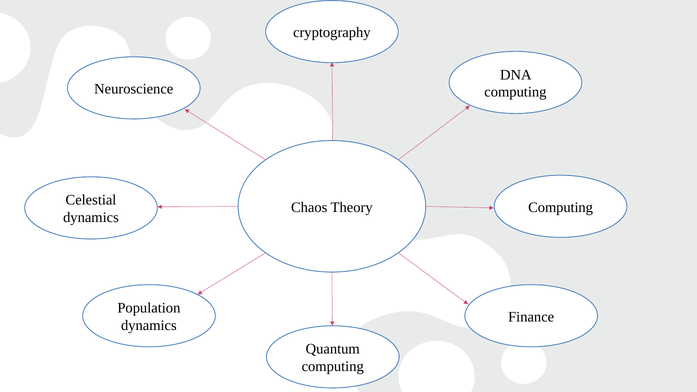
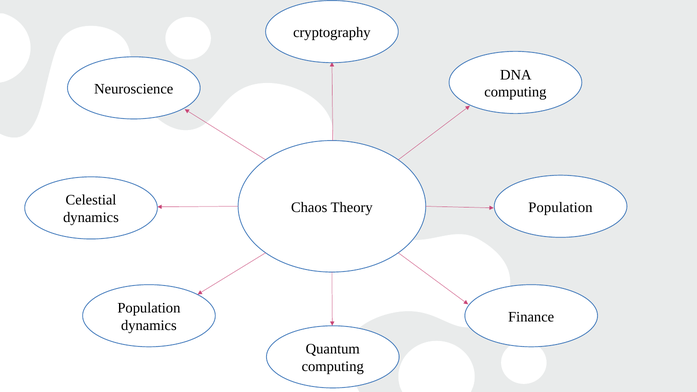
Computing: Computing -> Population (560, 207)
